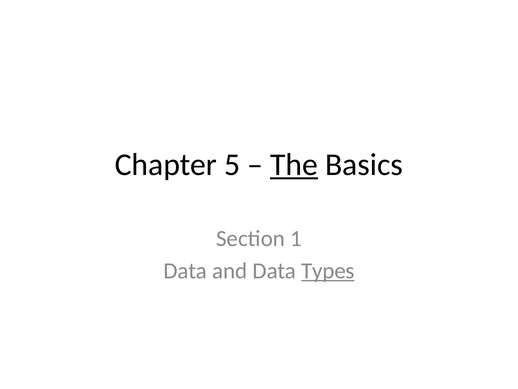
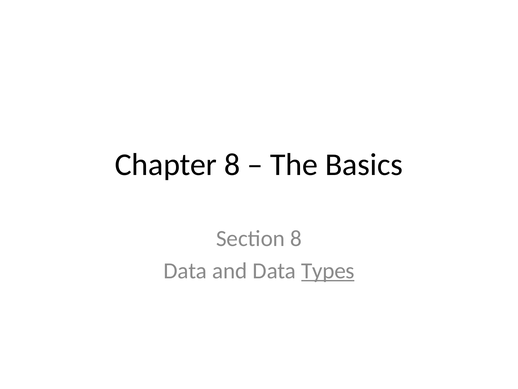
Chapter 5: 5 -> 8 (232, 165)
The underline: present -> none (294, 165)
Section 1: 1 -> 8 (296, 238)
